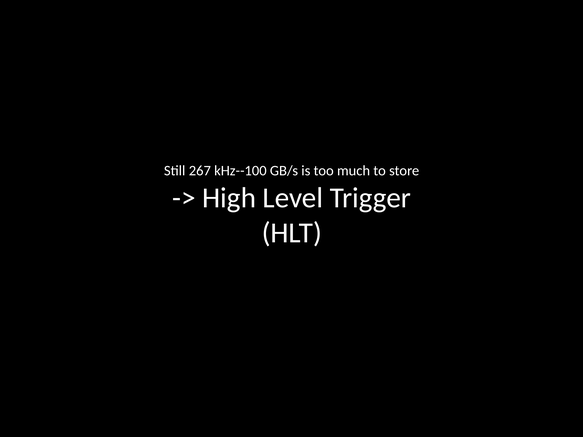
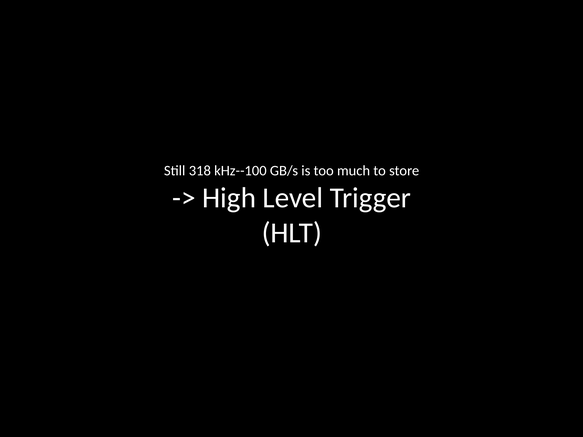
267: 267 -> 318 (200, 171)
